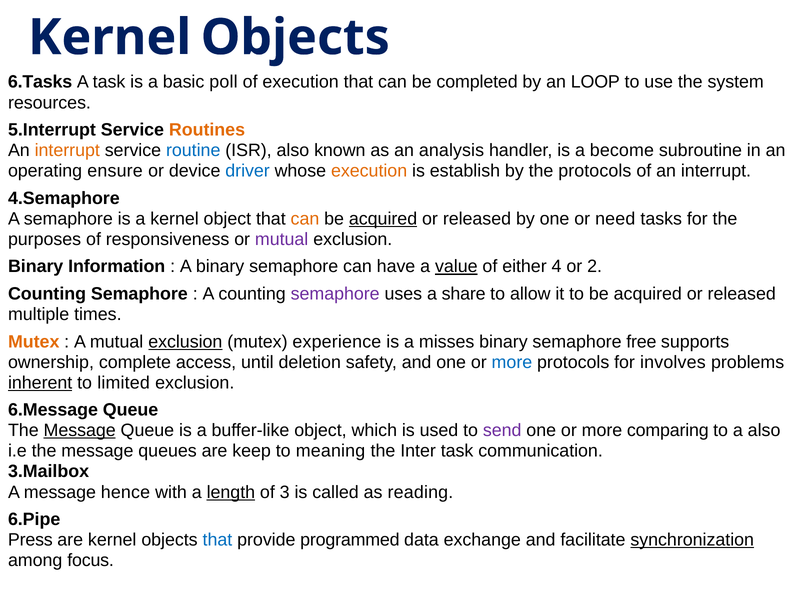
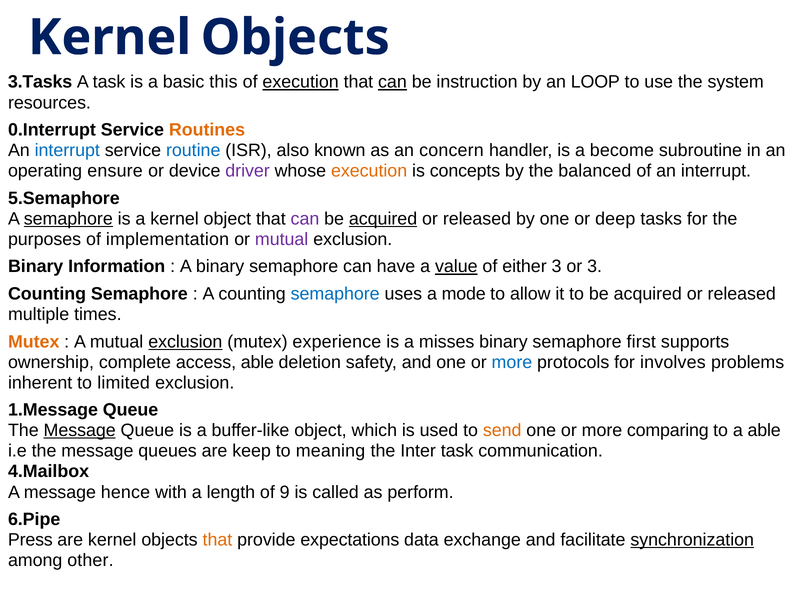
6.Tasks: 6.Tasks -> 3.Tasks (40, 82)
poll: poll -> this (223, 82)
execution underline: none -> present (301, 82)
can underline: none -> present (392, 82)
completed: completed -> instruction (477, 82)
5.Interrupt: 5.Interrupt -> 0.Interrupt (52, 130)
interrupt colour: orange -> blue (67, 150)
analysis: analysis -> concern (451, 150)
driver colour: blue -> purple (248, 171)
establish: establish -> concepts (465, 171)
the protocols: protocols -> balanced (595, 171)
4.Semaphore: 4.Semaphore -> 5.Semaphore (64, 198)
semaphore underline: none -> present (68, 219)
can colour: orange -> purple (305, 219)
need: need -> deep (615, 219)
responsiveness: responsiveness -> implementation (167, 239)
either 4: 4 -> 3 (557, 266)
or 2: 2 -> 3 (595, 266)
semaphore colour: purple -> blue (335, 293)
share: share -> mode (464, 293)
free: free -> first (641, 341)
access until: until -> able (257, 362)
inherent underline: present -> none (40, 382)
6.Message: 6.Message -> 1.Message (53, 409)
send colour: purple -> orange (502, 430)
a also: also -> able (764, 430)
3.Mailbox: 3.Mailbox -> 4.Mailbox (49, 471)
length underline: present -> none (231, 492)
3: 3 -> 9 (285, 492)
reading: reading -> perform (421, 492)
that colour: blue -> orange (217, 539)
programmed: programmed -> expectations (350, 539)
focus: focus -> other (90, 560)
